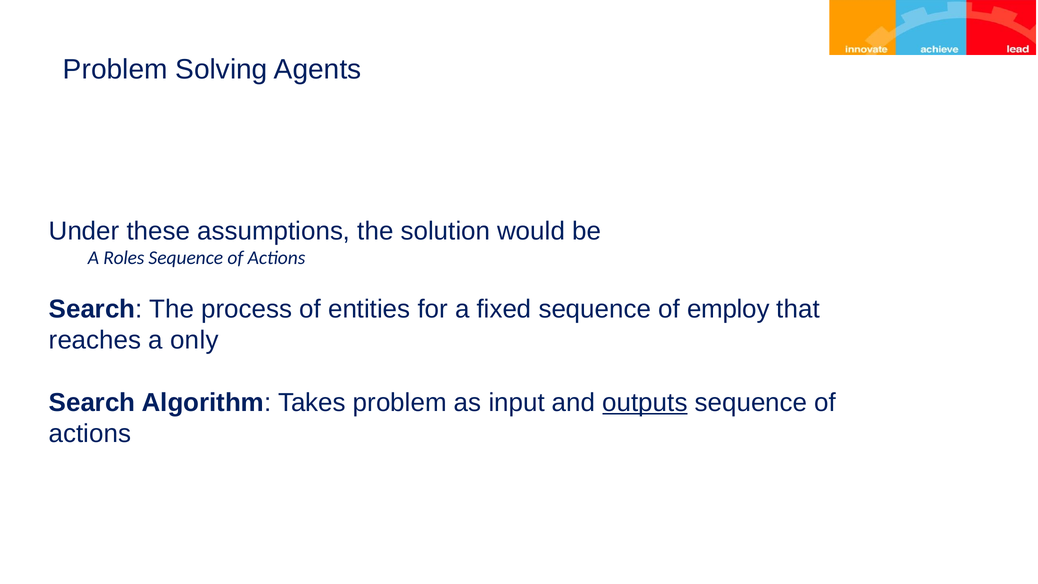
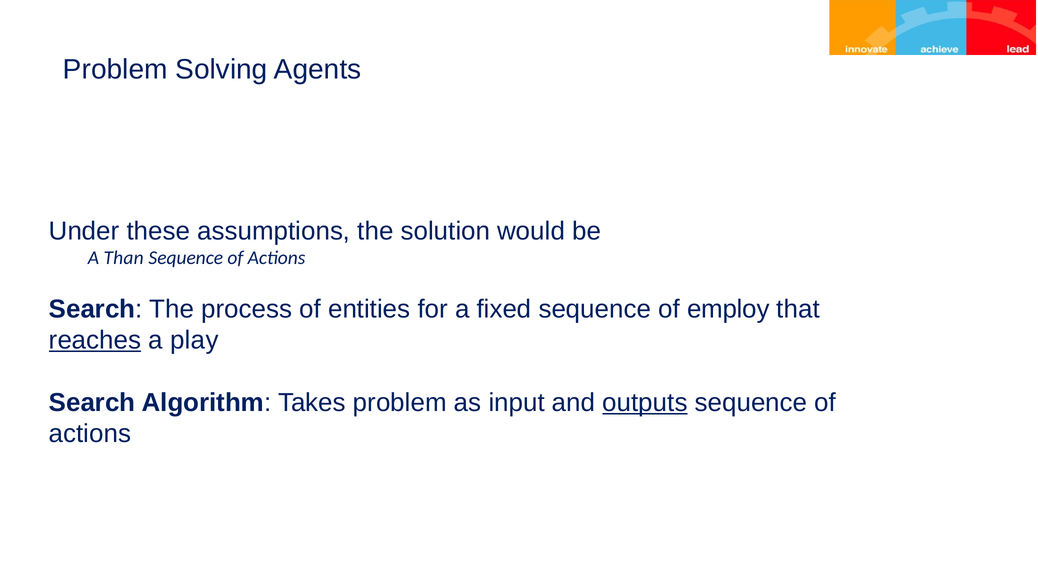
Roles: Roles -> Than (124, 258)
reaches underline: none -> present (95, 340)
only: only -> play (194, 340)
